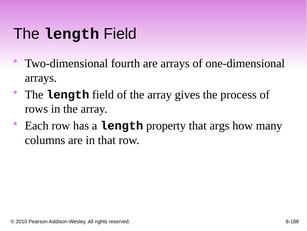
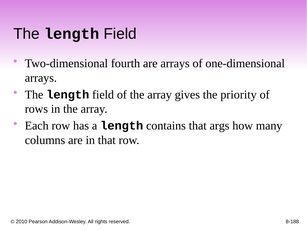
process: process -> priority (239, 94)
property: property -> contains (166, 125)
